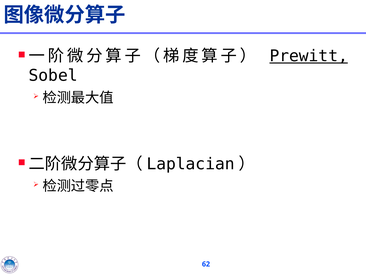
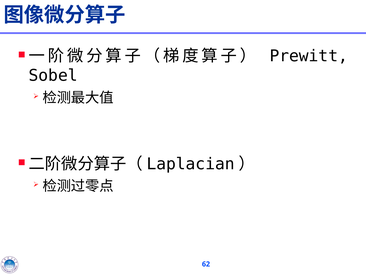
Prewitt underline: present -> none (309, 56)
